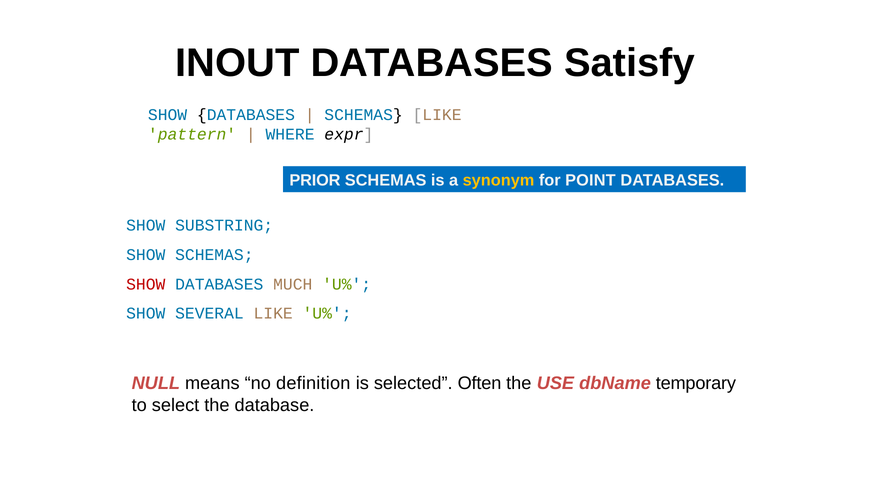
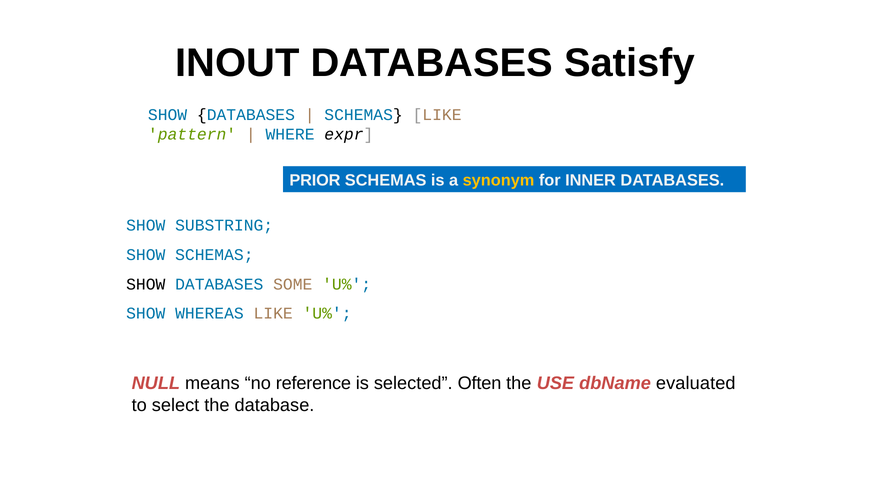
POINT: POINT -> INNER (591, 180)
SHOW colour: red -> black (146, 284)
MUCH: MUCH -> SOME (293, 284)
SEVERAL: SEVERAL -> WHEREAS (209, 314)
definition: definition -> reference (313, 383)
temporary: temporary -> evaluated (696, 383)
